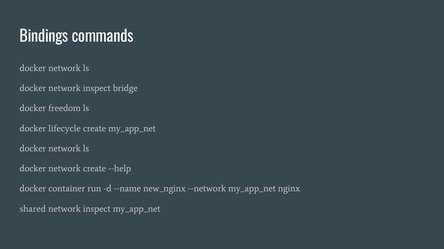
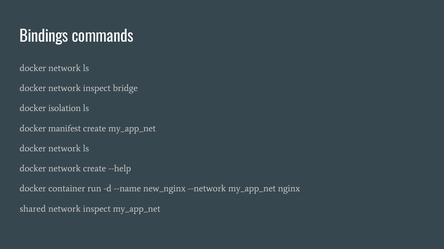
freedom: freedom -> isolation (65, 109)
lifecycle: lifecycle -> manifest (65, 129)
